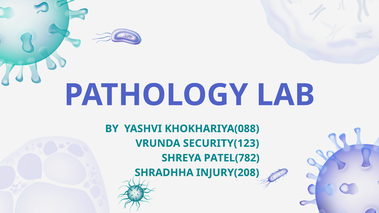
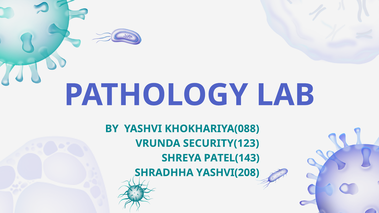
PATEL(782: PATEL(782 -> PATEL(143 (232, 158)
INJURY(208: INJURY(208 -> YASHVI(208 (228, 173)
